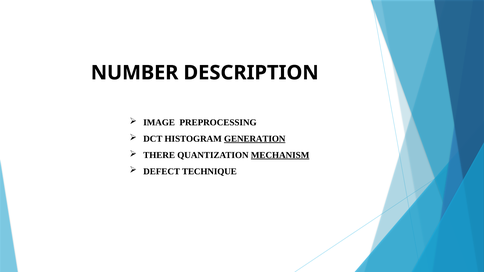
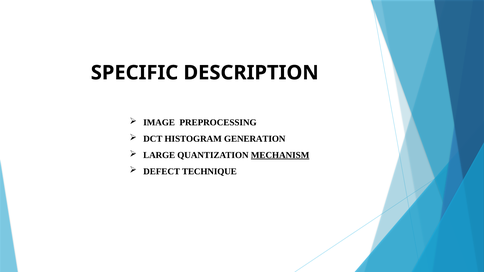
NUMBER: NUMBER -> SPECIFIC (134, 73)
GENERATION underline: present -> none (255, 139)
THERE: THERE -> LARGE (159, 155)
